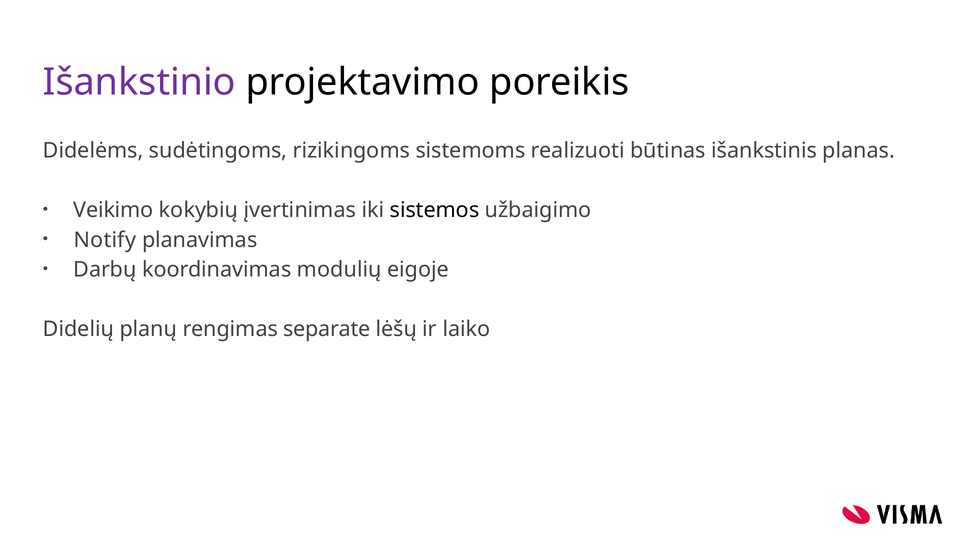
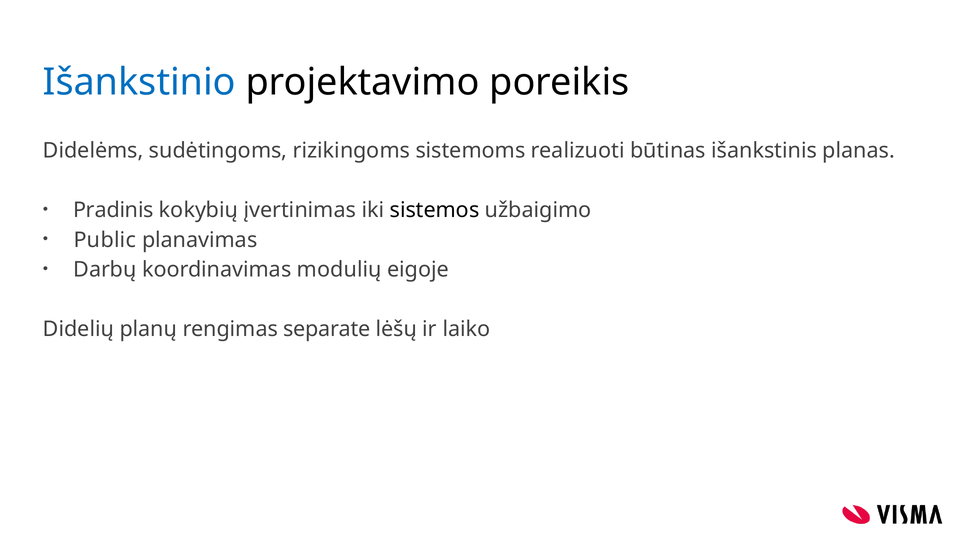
Išankstinio colour: purple -> blue (139, 82)
Veikimo: Veikimo -> Pradinis (113, 210)
Notify: Notify -> Public (105, 240)
